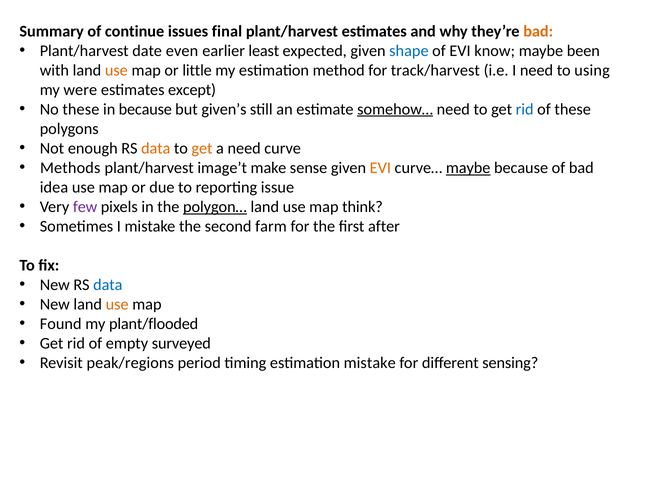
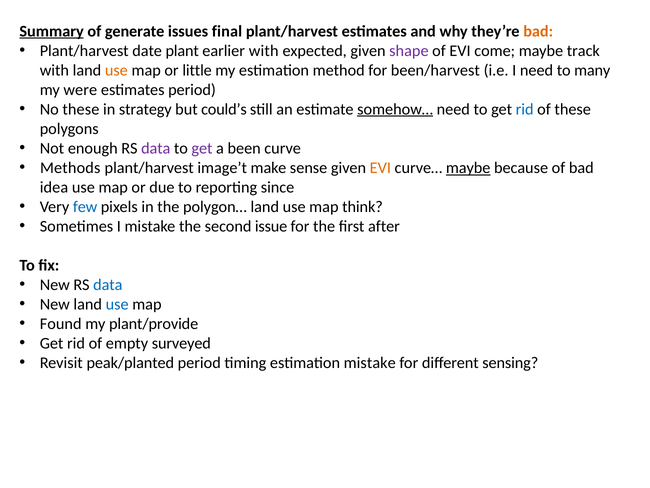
Summary underline: none -> present (52, 31)
continue: continue -> generate (135, 31)
even: even -> plant (182, 51)
earlier least: least -> with (264, 51)
shape colour: blue -> purple (409, 51)
know: know -> come (495, 51)
been: been -> track (583, 51)
track/harvest: track/harvest -> been/harvest (435, 70)
using: using -> many (592, 70)
estimates except: except -> period (192, 90)
in because: because -> strategy (145, 109)
given’s: given’s -> could’s (224, 109)
data colour: orange -> purple (156, 148)
get colour: orange -> purple (202, 148)
a need: need -> been (244, 148)
issue: issue -> since (278, 187)
few colour: purple -> blue (85, 207)
polygon… underline: present -> none (215, 207)
farm: farm -> issue (271, 226)
use colour: orange -> blue (117, 304)
plant/flooded: plant/flooded -> plant/provide (154, 324)
peak/regions: peak/regions -> peak/planted (130, 363)
